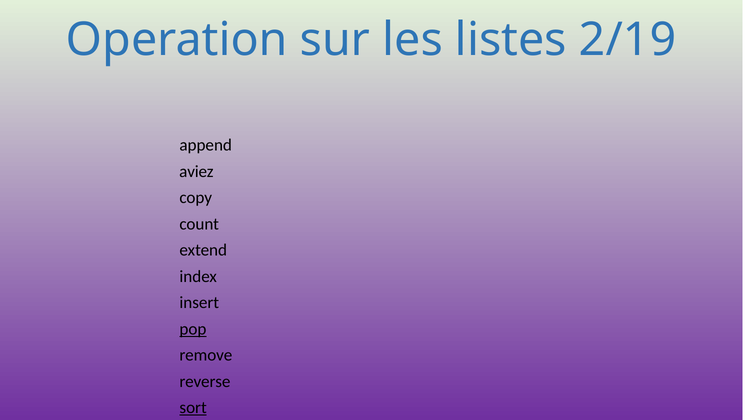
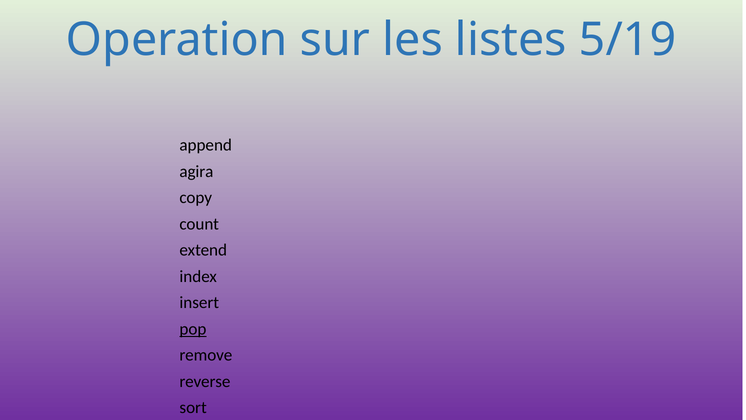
2/19: 2/19 -> 5/19 (628, 40)
aviez: aviez -> agira (196, 171)
sort underline: present -> none (193, 407)
